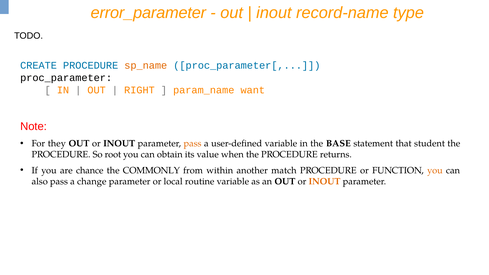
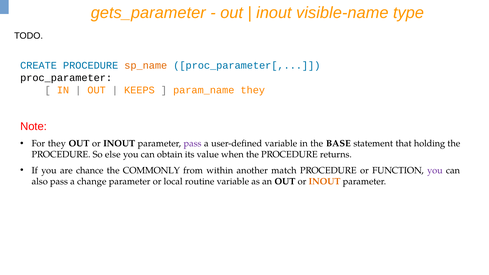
error_parameter: error_parameter -> gets_parameter (148, 13)
record-name: record-name -> visible-name (342, 13)
RIGHT: RIGHT -> KEEPS (139, 90)
param_name want: want -> they (253, 90)
pass colour: orange -> purple (193, 144)
student: student -> holding (430, 144)
root: root -> else (113, 155)
you colour: orange -> purple (435, 170)
